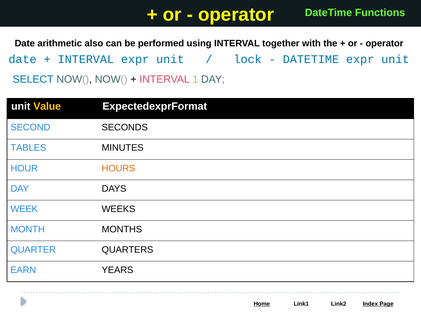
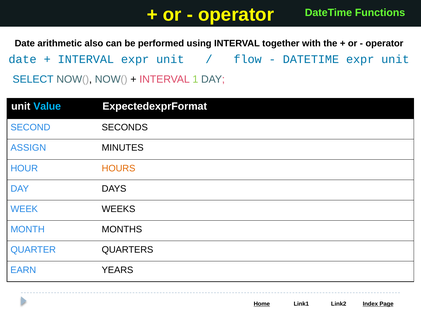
lock: lock -> flow (248, 59)
Value colour: yellow -> light blue (47, 106)
TABLES: TABLES -> ASSIGN (28, 148)
